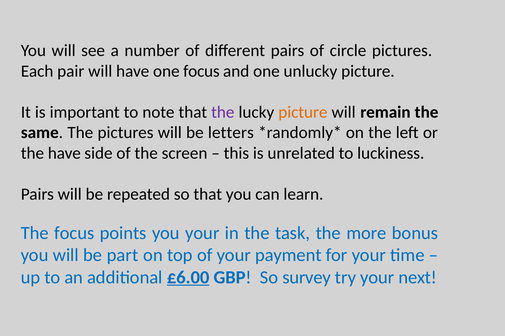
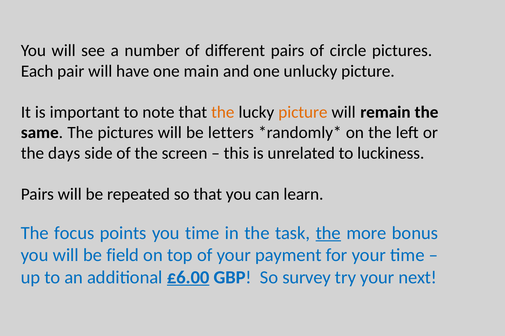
one focus: focus -> main (201, 71)
the colour: purple -> orange (223, 112)
the have: have -> days (64, 153)
you your: your -> time (202, 233)
the underline: none -> present (328, 233)
part: part -> field (123, 256)
